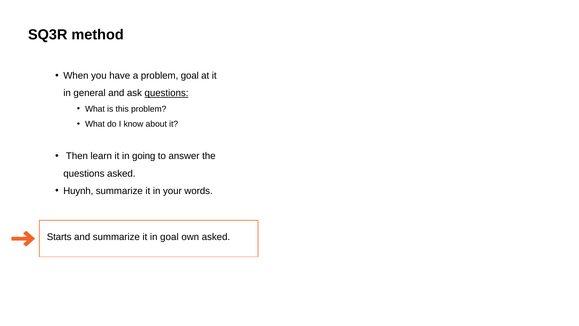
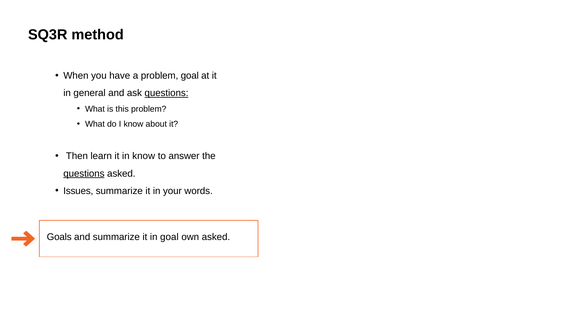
in going: going -> know (144, 156)
questions underline: none -> present (84, 173)
Huynh: Huynh -> Issues (78, 191)
Starts: Starts -> Goals (59, 237)
